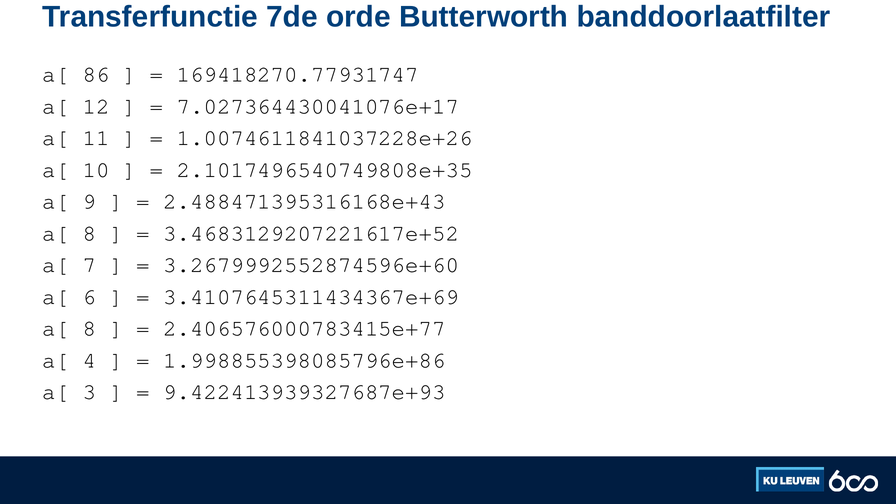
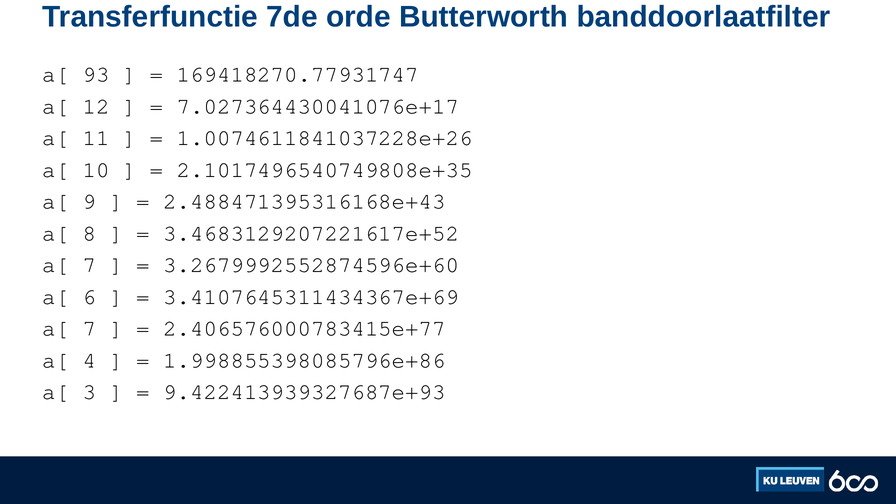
86: 86 -> 93 (96, 74)
8: 8 -> 7 (89, 328)
